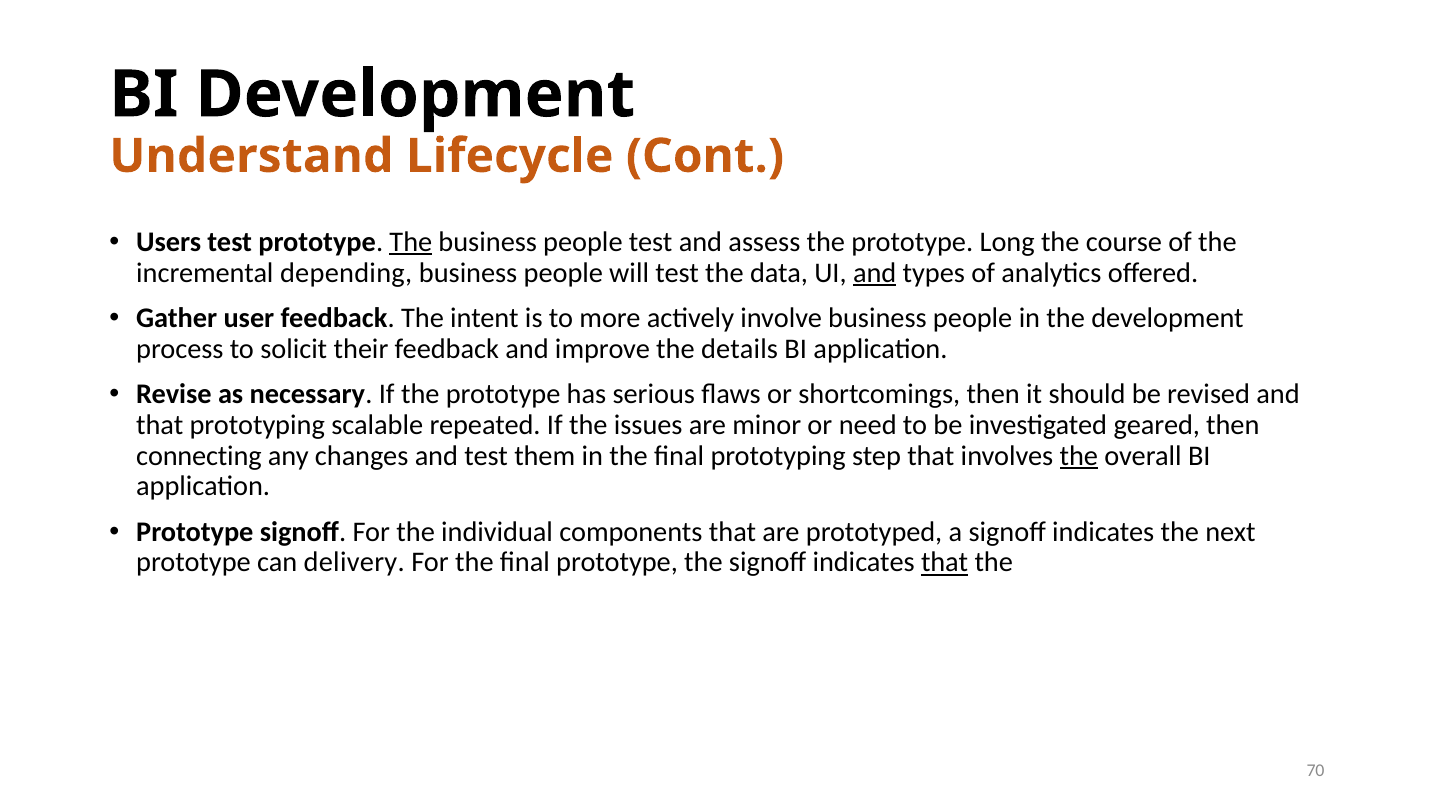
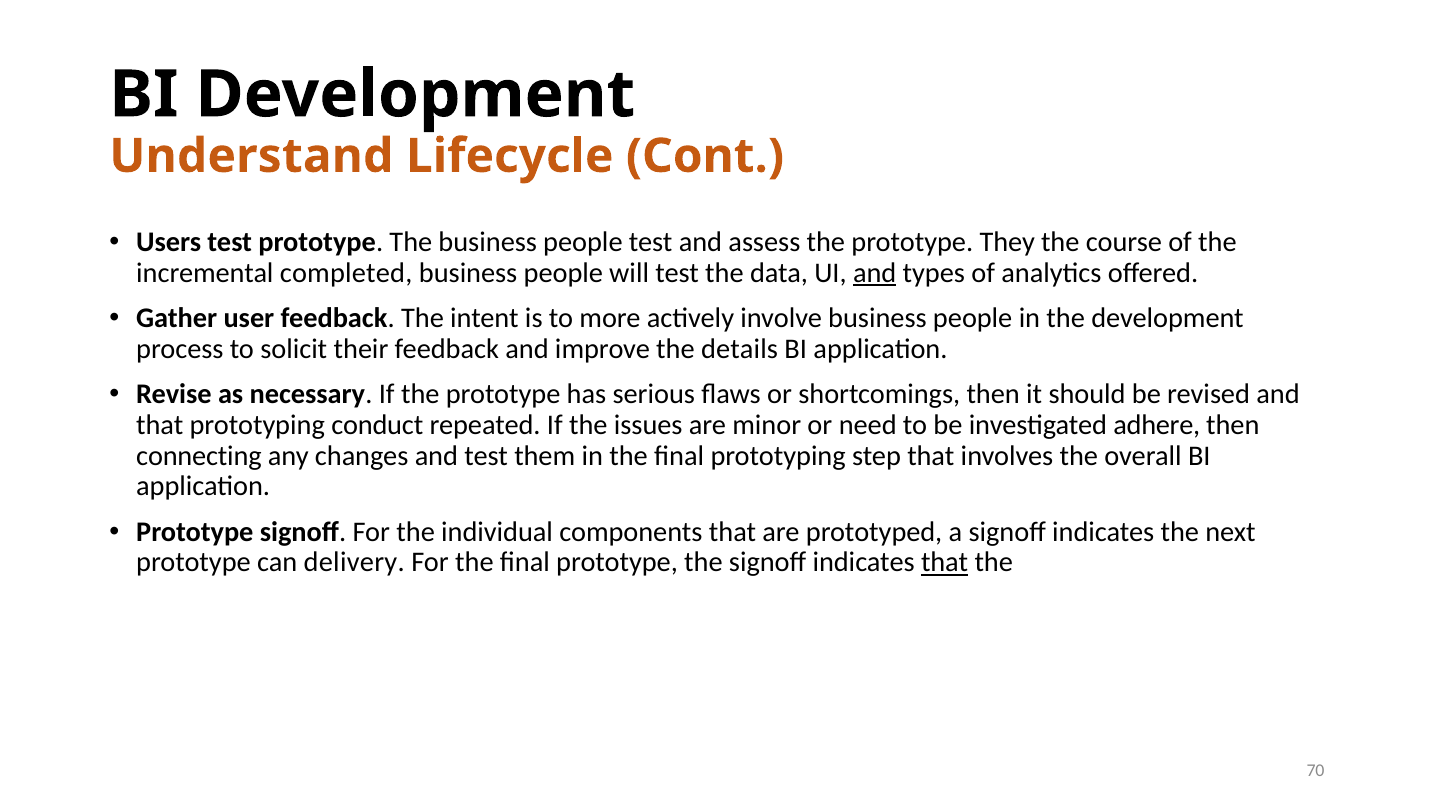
The underline: present -> none (411, 242)
Long: Long -> They (1007, 242)
depending: depending -> completed (346, 273)
scalable: scalable -> conduct (377, 425)
geared: geared -> adhere (1157, 425)
the underline: present -> none (1079, 456)
